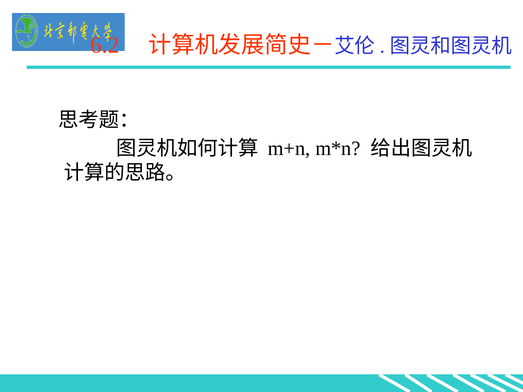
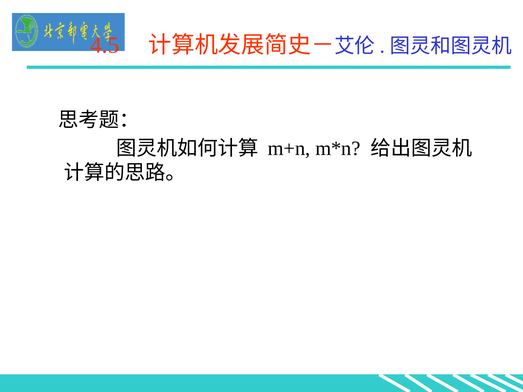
6.2: 6.2 -> 4.5 (105, 45)
